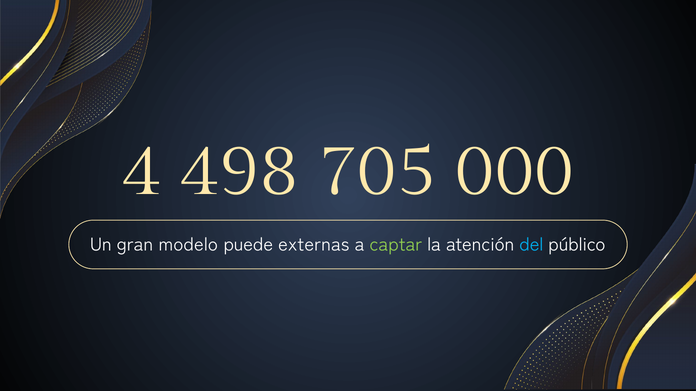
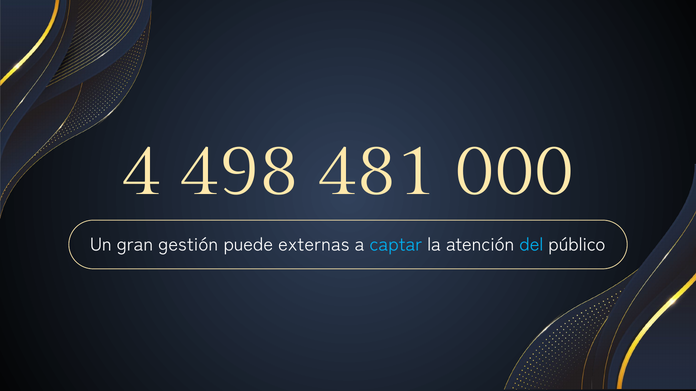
705: 705 -> 481 (377, 171)
modelo: modelo -> gestión (188, 245)
captar colour: light green -> light blue (396, 245)
